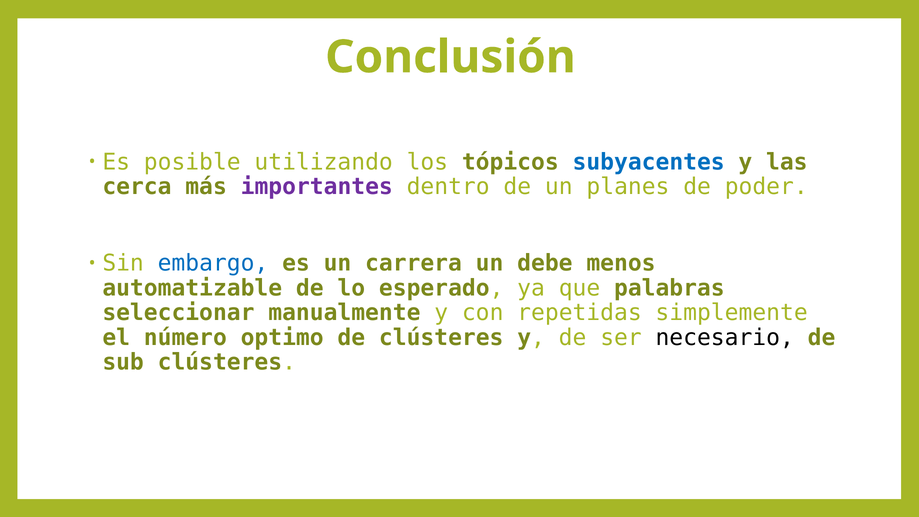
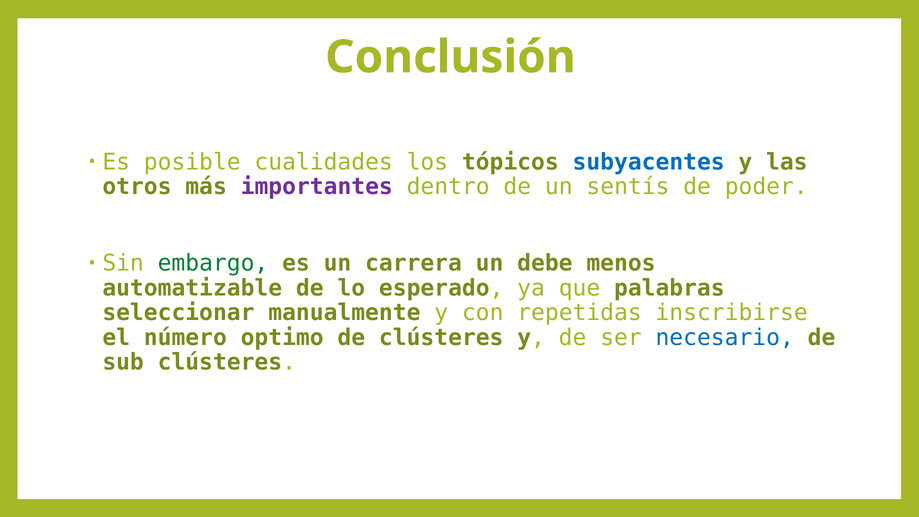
utilizando: utilizando -> cualidades (324, 162)
cerca: cerca -> otros (137, 187)
planes: planes -> sentís (628, 187)
embargo colour: blue -> green (213, 263)
simplemente: simplemente -> inscribirse (732, 313)
necesario colour: black -> blue (725, 338)
